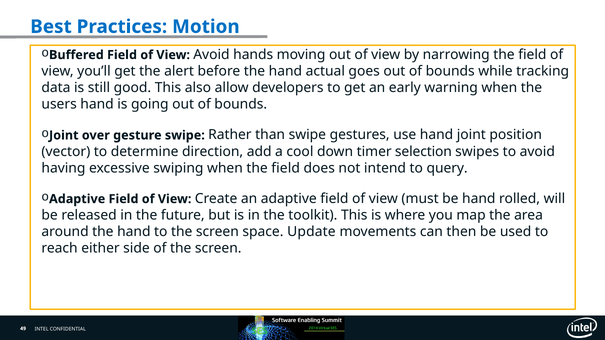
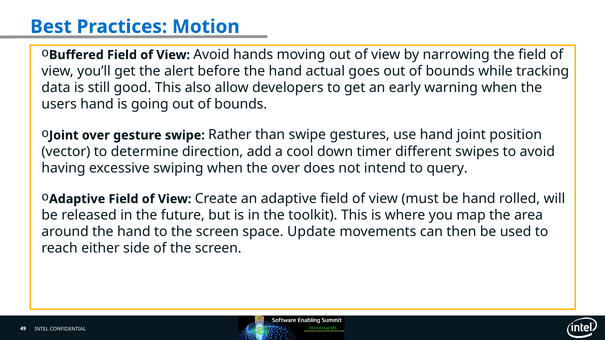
selection: selection -> different (423, 152)
when the field: field -> over (286, 168)
